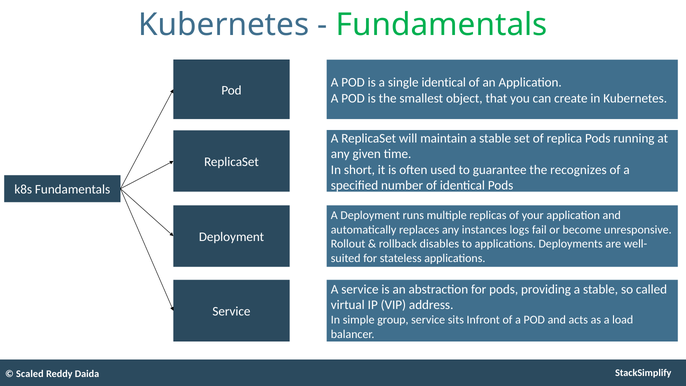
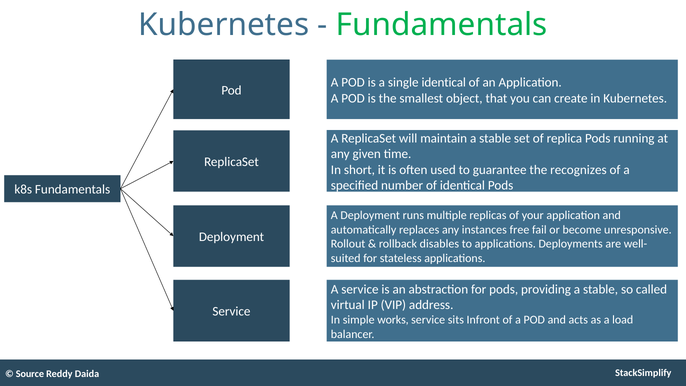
logs: logs -> free (519, 230)
group: group -> works (393, 320)
Scaled: Scaled -> Source (30, 374)
